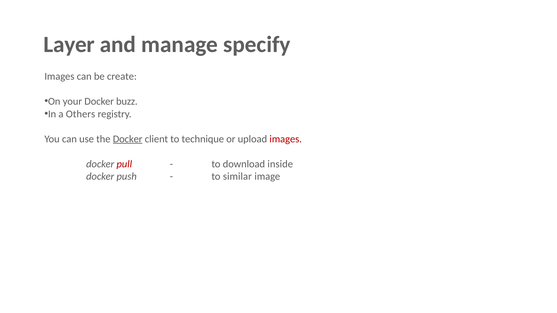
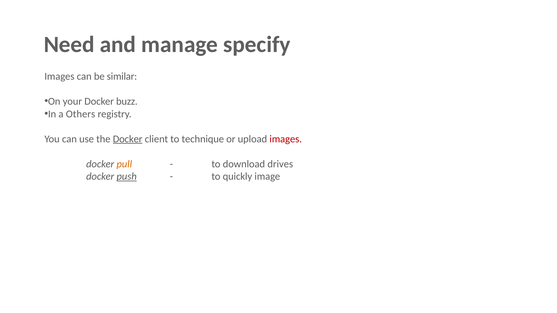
Layer: Layer -> Need (69, 45)
create: create -> similar (122, 76)
pull colour: red -> orange (124, 164)
inside: inside -> drives (280, 164)
push underline: none -> present (127, 177)
similar: similar -> quickly (237, 177)
